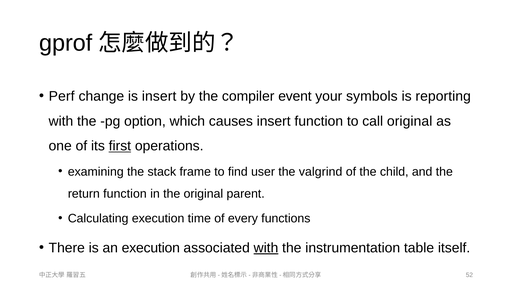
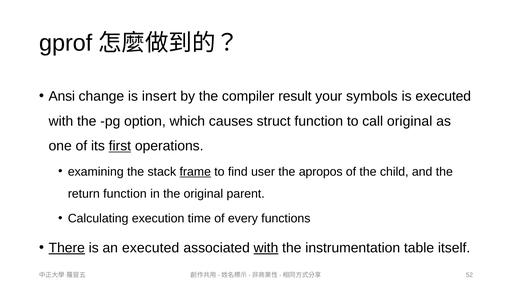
Perf: Perf -> Ansi (62, 96)
event: event -> result (295, 96)
is reporting: reporting -> executed (443, 96)
causes insert: insert -> struct (274, 121)
frame underline: none -> present (195, 172)
valgrind: valgrind -> apropos (321, 172)
There underline: none -> present (67, 248)
an execution: execution -> executed (151, 248)
